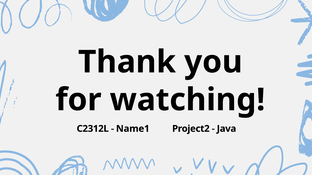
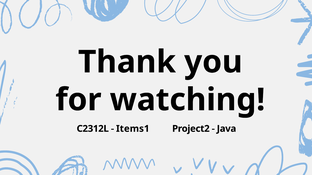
Name1: Name1 -> Items1 (133, 129)
